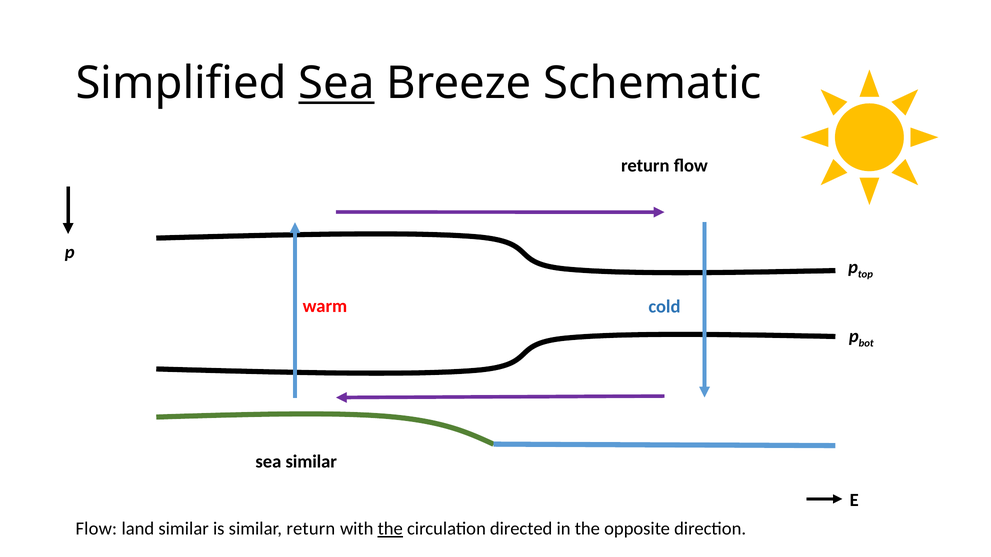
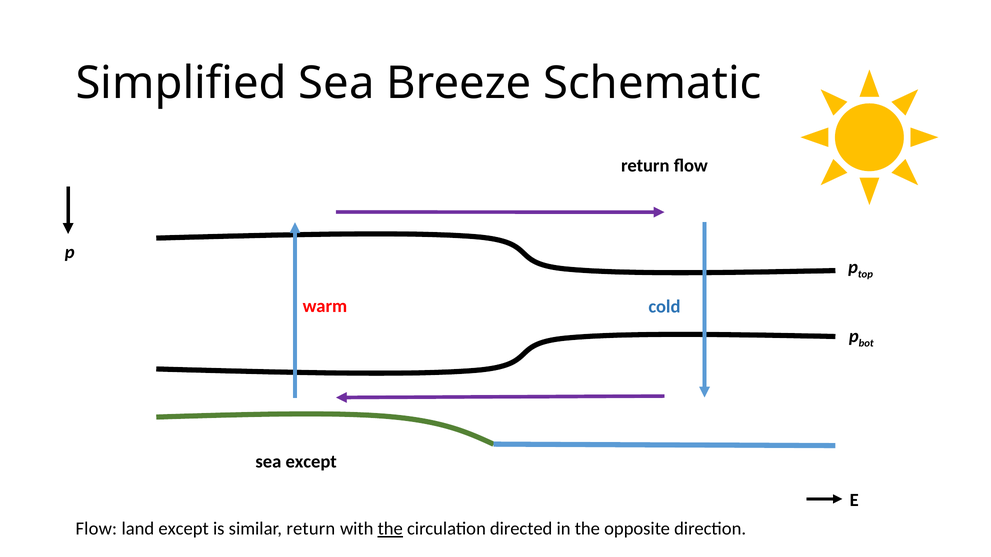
Sea underline: present -> none (336, 83)
sea similar: similar -> except (311, 462)
land similar: similar -> except (184, 529)
